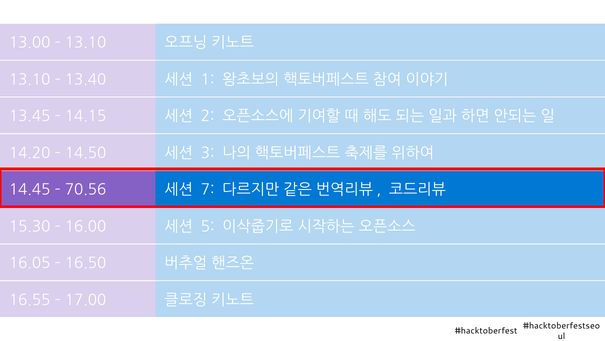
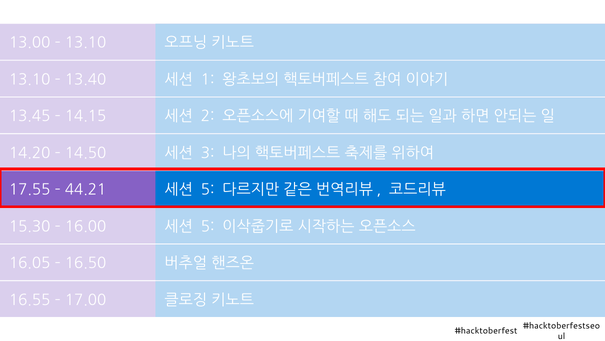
14.45: 14.45 -> 17.55 (30, 190)
70.56: 70.56 -> 44.21 (86, 190)
7: 7 -> 5 (208, 190)
